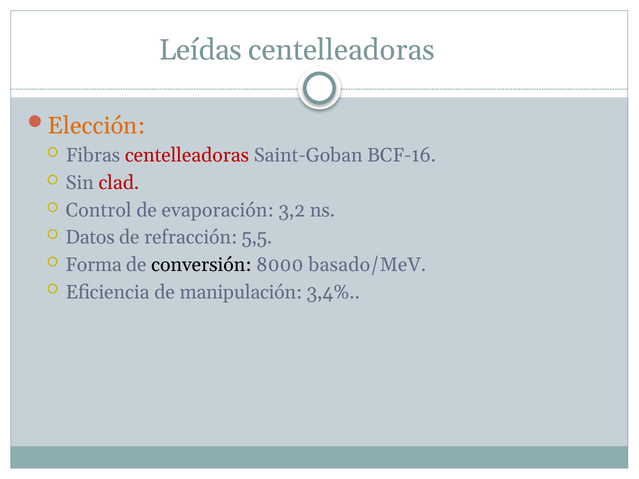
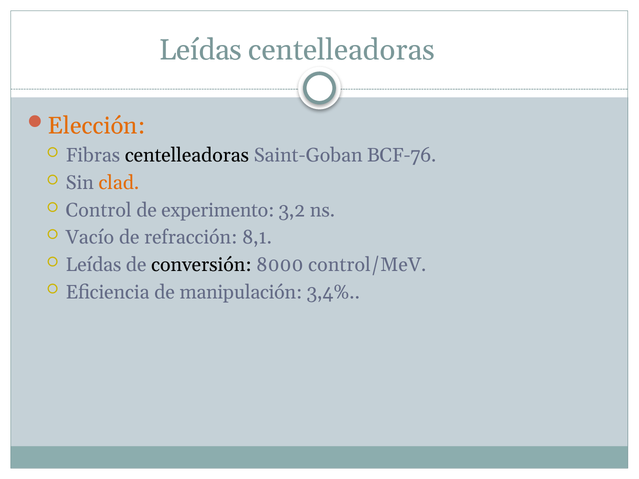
centelleadoras colour: red -> black (187, 156)
BCF-16: BCF-16 -> BCF-76 (402, 156)
clad colour: red -> orange (119, 183)
evaporación: evaporación -> experimento (218, 210)
Datos: Datos -> Vacío (90, 238)
5,5: 5,5 -> 8,1 (257, 238)
Forma: Forma -> Leídas (94, 265)
basado/MeV: basado/MeV -> control/MeV (367, 265)
